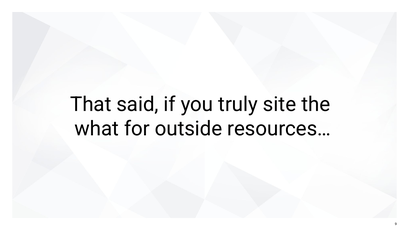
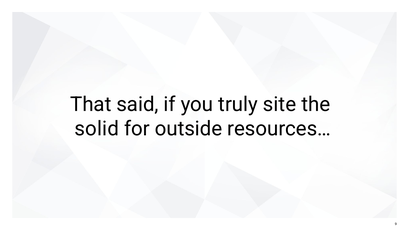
what: what -> solid (97, 129)
